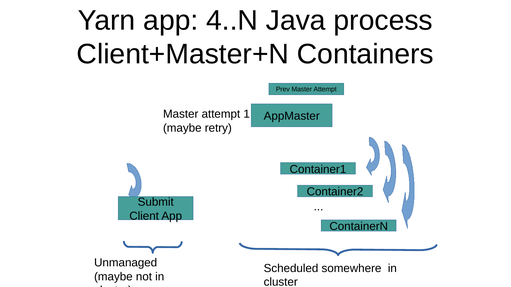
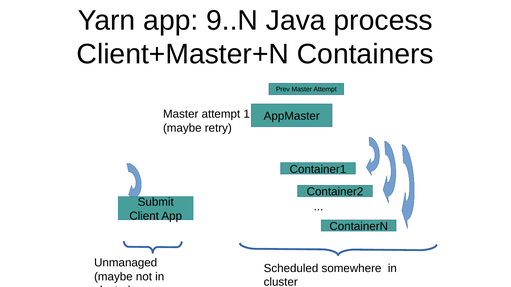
4..N: 4..N -> 9..N (232, 20)
